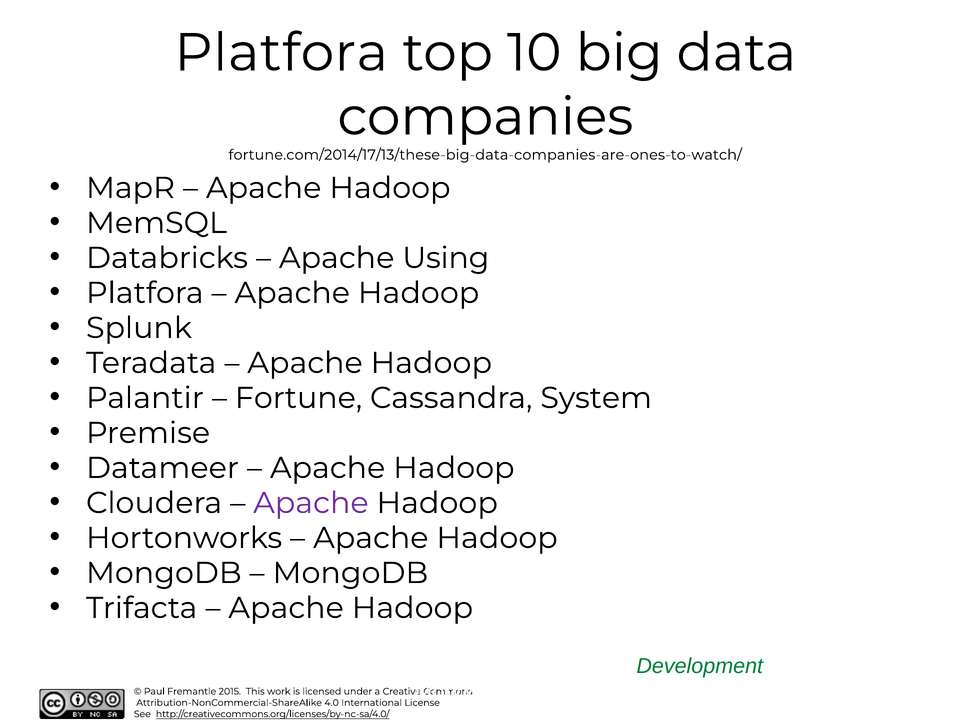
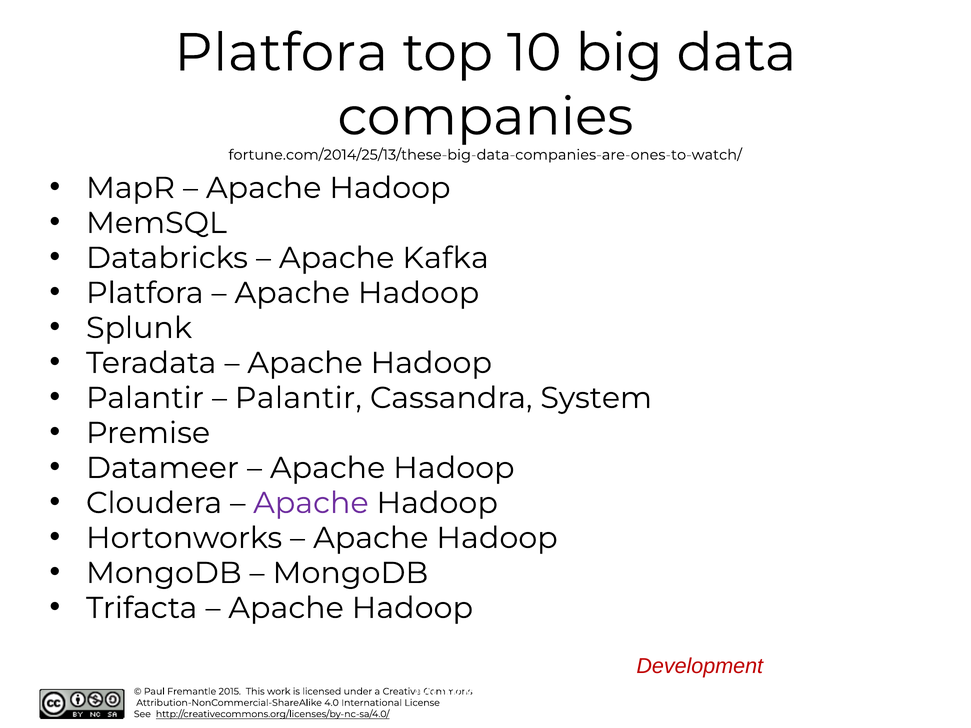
fortune.com/2014/17/13/these-big-data-companies-are-ones-to-watch/: fortune.com/2014/17/13/these-big-data-companies-are-ones-to-watch/ -> fortune.com/2014/25/13/these-big-data-companies-are-ones-to-watch/ (485, 155)
Using: Using -> Kafka (446, 258)
Fortune: Fortune -> Palantir (298, 398)
Development colour: green -> red (700, 667)
